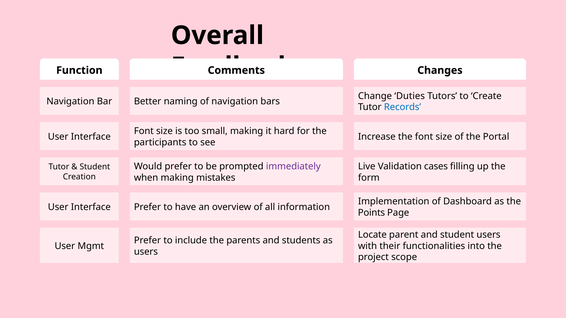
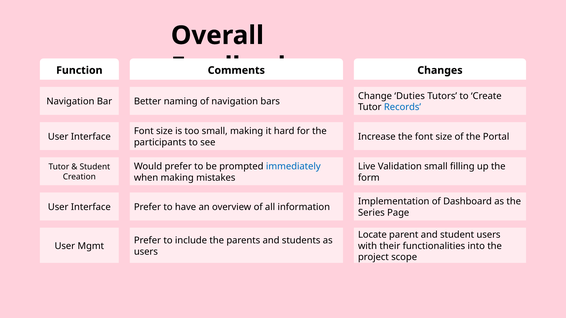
immediately colour: purple -> blue (293, 166)
Validation cases: cases -> small (436, 166)
Points: Points -> Series (371, 213)
